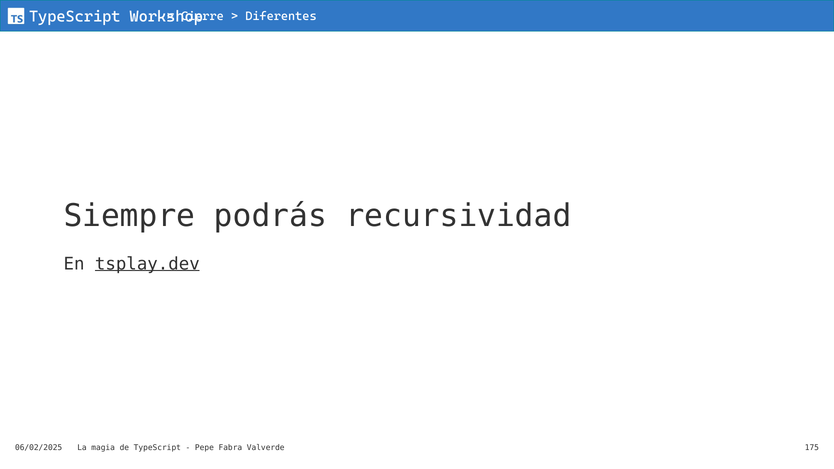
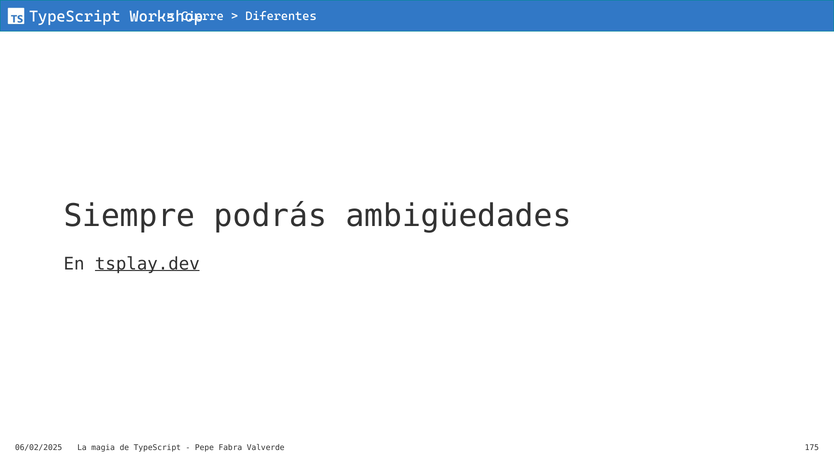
recursividad: recursividad -> ambigüedades (459, 216)
